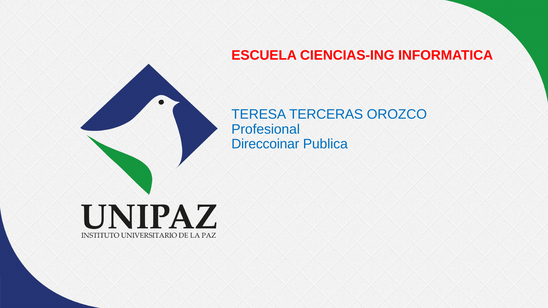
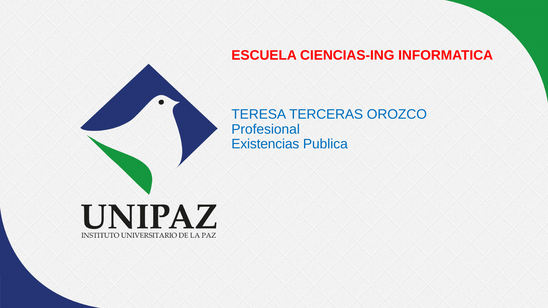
Direccoinar: Direccoinar -> Existencias (265, 144)
